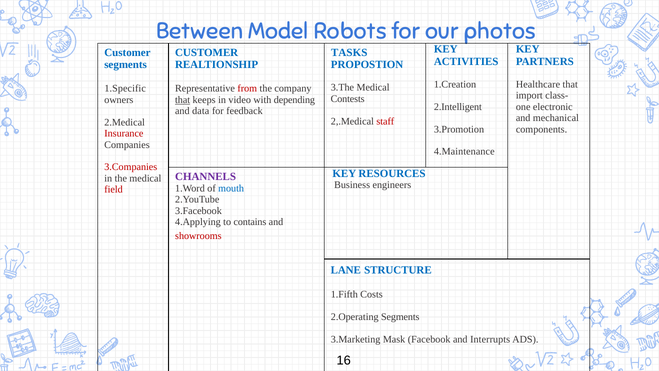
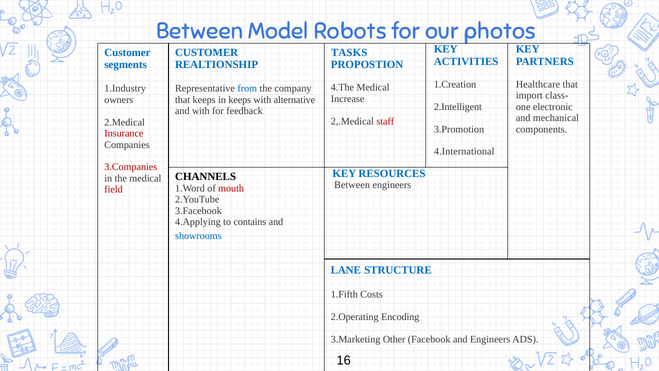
3.The: 3.The -> 4.The (342, 88)
1.Specific: 1.Specific -> 1.Industry (125, 89)
from colour: red -> blue (247, 89)
Contests: Contests -> Increase (348, 99)
that underline: present -> none (183, 100)
in video: video -> keeps (240, 100)
depending: depending -> alternative (294, 100)
and data: data -> with (201, 111)
4.Maintenance: 4.Maintenance -> 4.International (464, 152)
CHANNELS colour: purple -> black (206, 177)
Business: Business -> Between (352, 185)
mouth colour: blue -> red (231, 188)
showrooms colour: red -> blue (198, 236)
2.Operating Segments: Segments -> Encoding (400, 317)
Mask: Mask -> Other (394, 339)
and Interrupts: Interrupts -> Engineers (490, 339)
